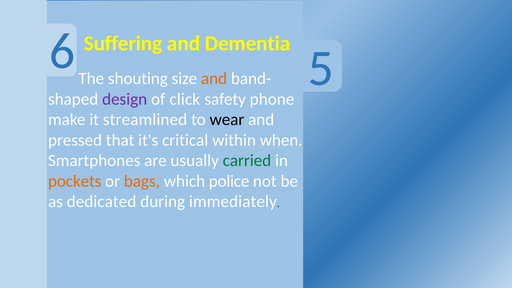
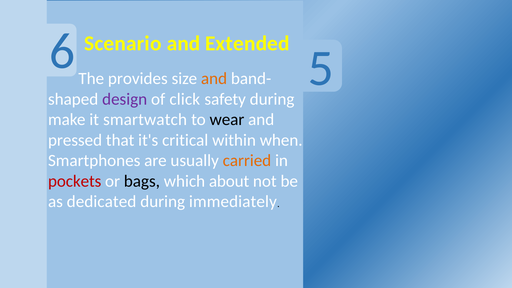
Suffering: Suffering -> Scenario (123, 44)
Dementia: Dementia -> Extended (247, 44)
shouting: shouting -> provides (138, 79)
safety phone: phone -> during (272, 99)
streamlined: streamlined -> smartwatch (145, 120)
carried colour: green -> orange (247, 161)
pockets colour: orange -> red (75, 181)
bags colour: orange -> black (142, 181)
police: police -> about (229, 181)
